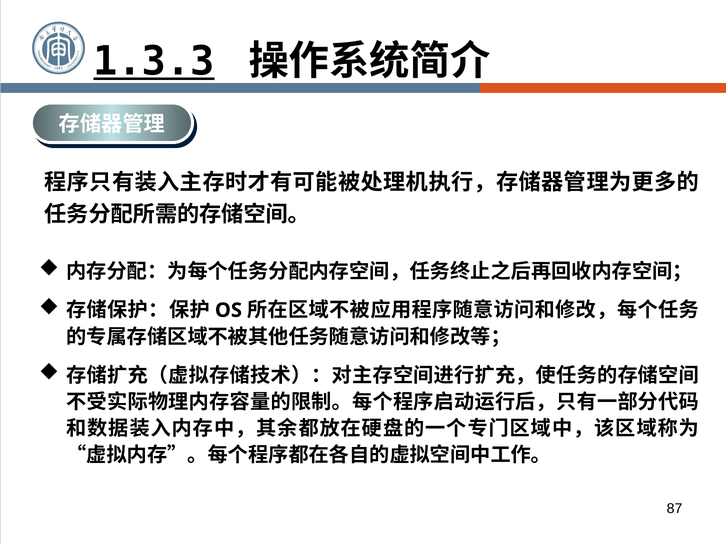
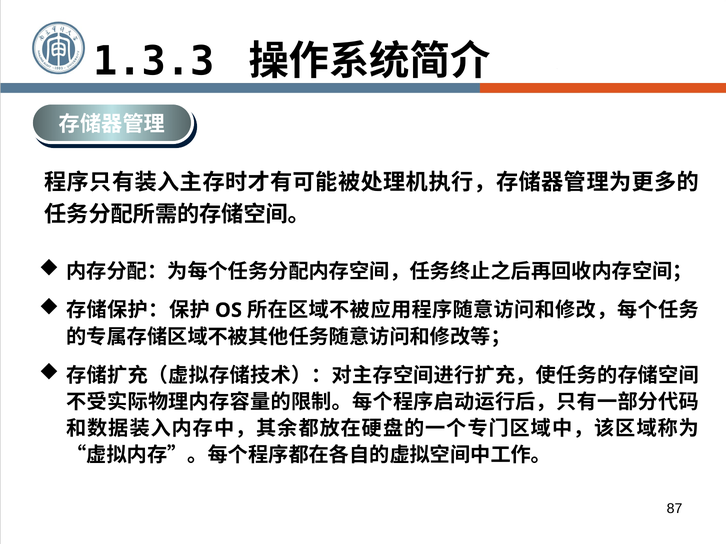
1.3.3 underline: present -> none (154, 61)
